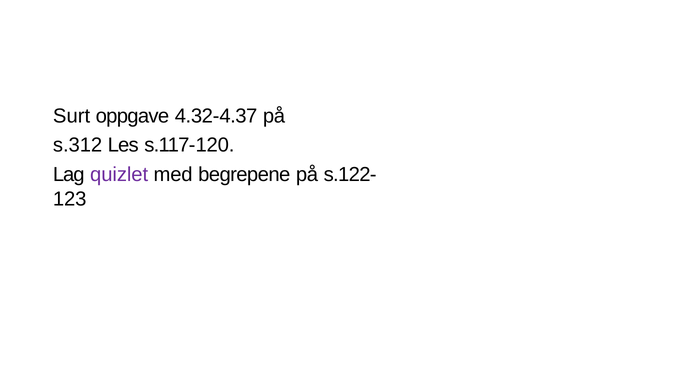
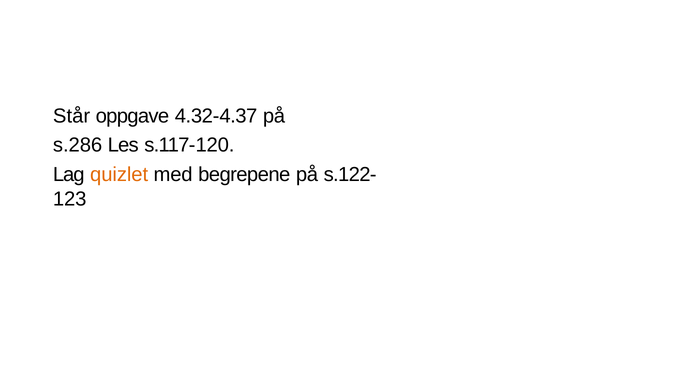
Surt: Surt -> Står (72, 116)
s.312: s.312 -> s.286 (78, 145)
quizlet colour: purple -> orange (119, 175)
